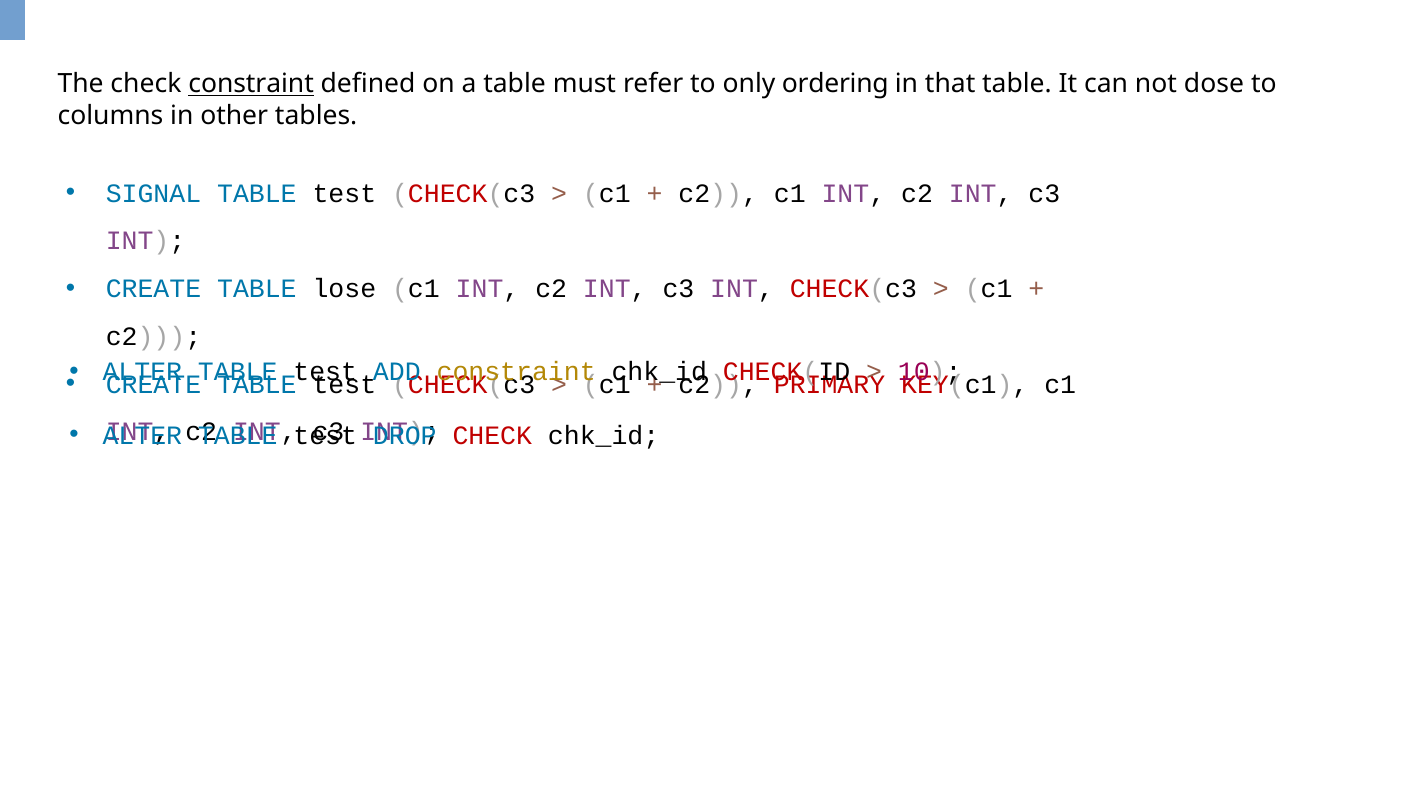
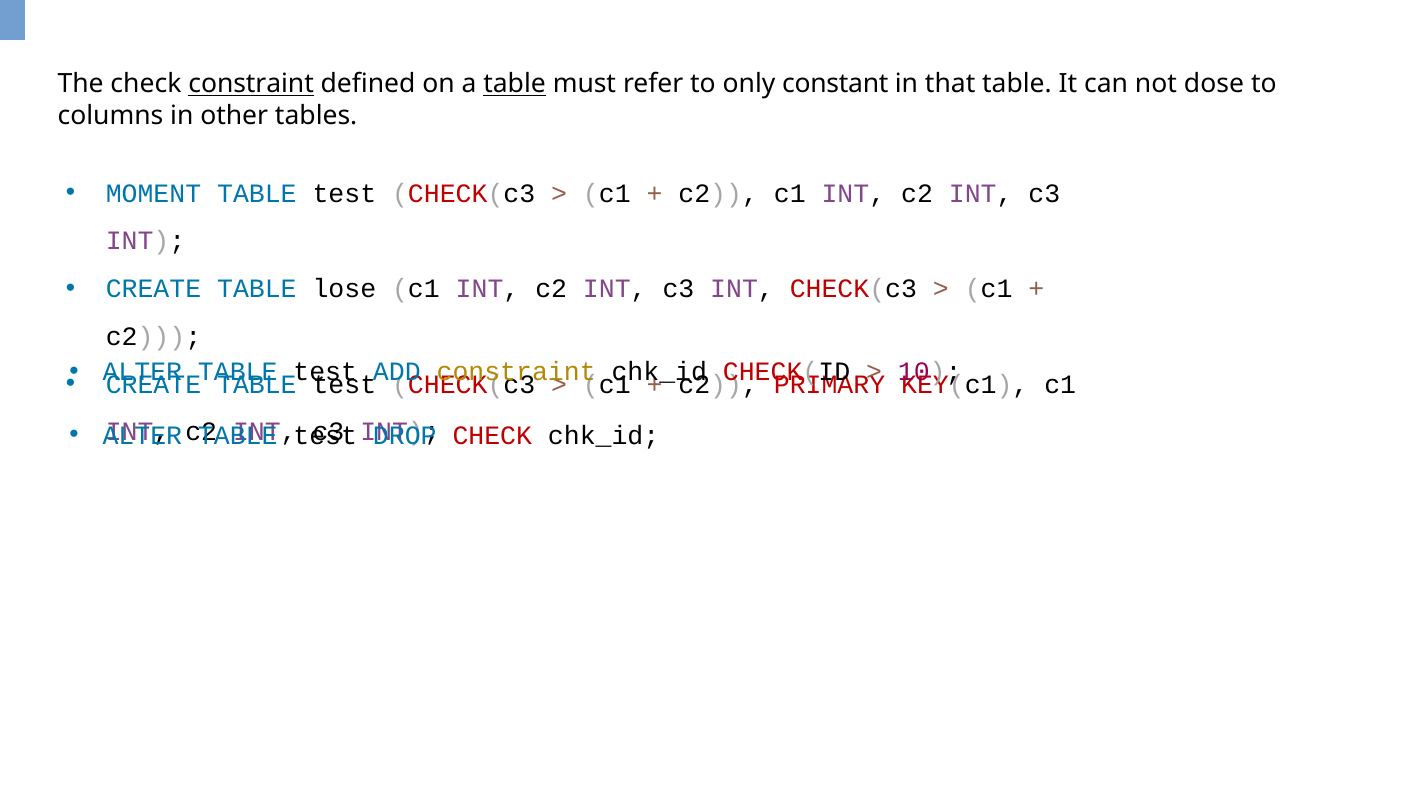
table underline: none -> present (515, 84)
ordering: ordering -> constant (835, 84)
SIGNAL: SIGNAL -> MOMENT (153, 194)
